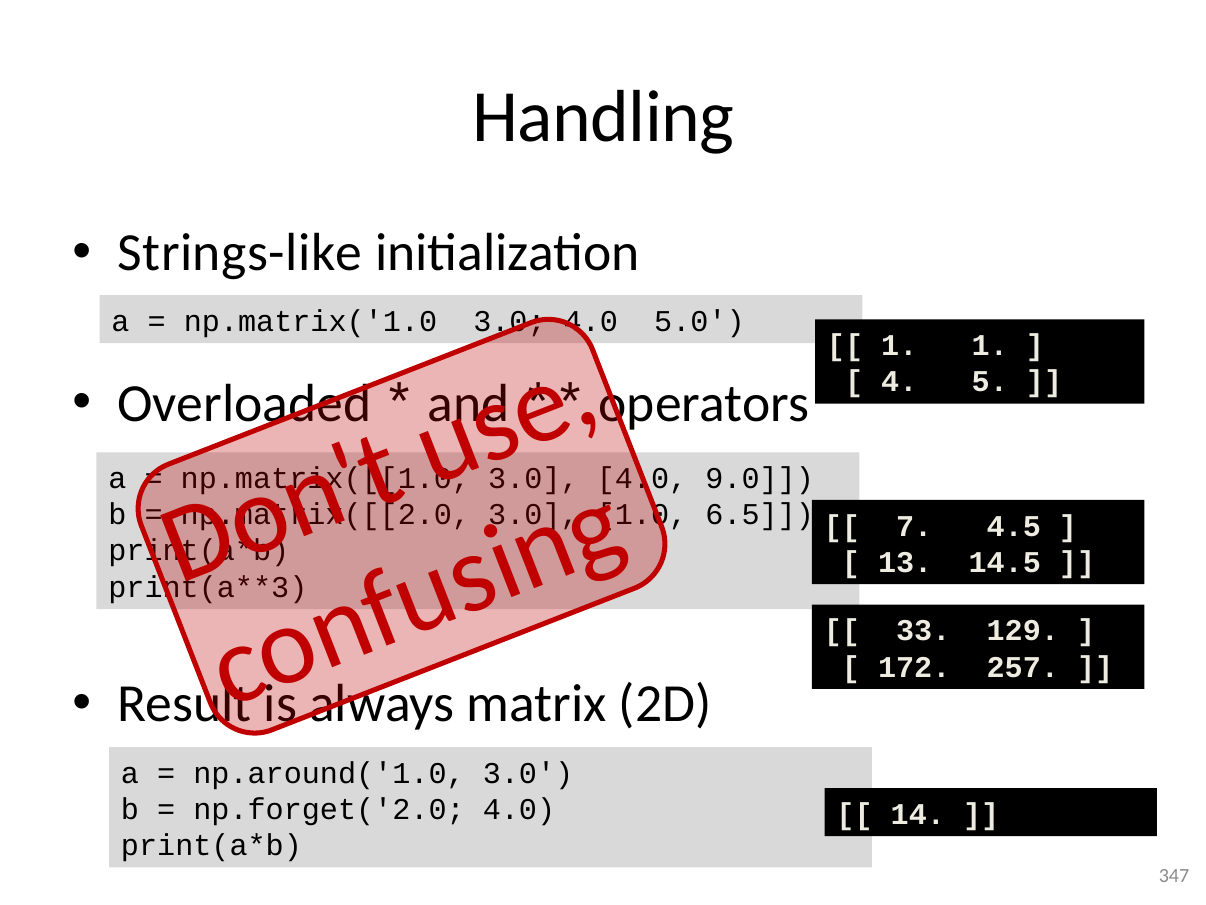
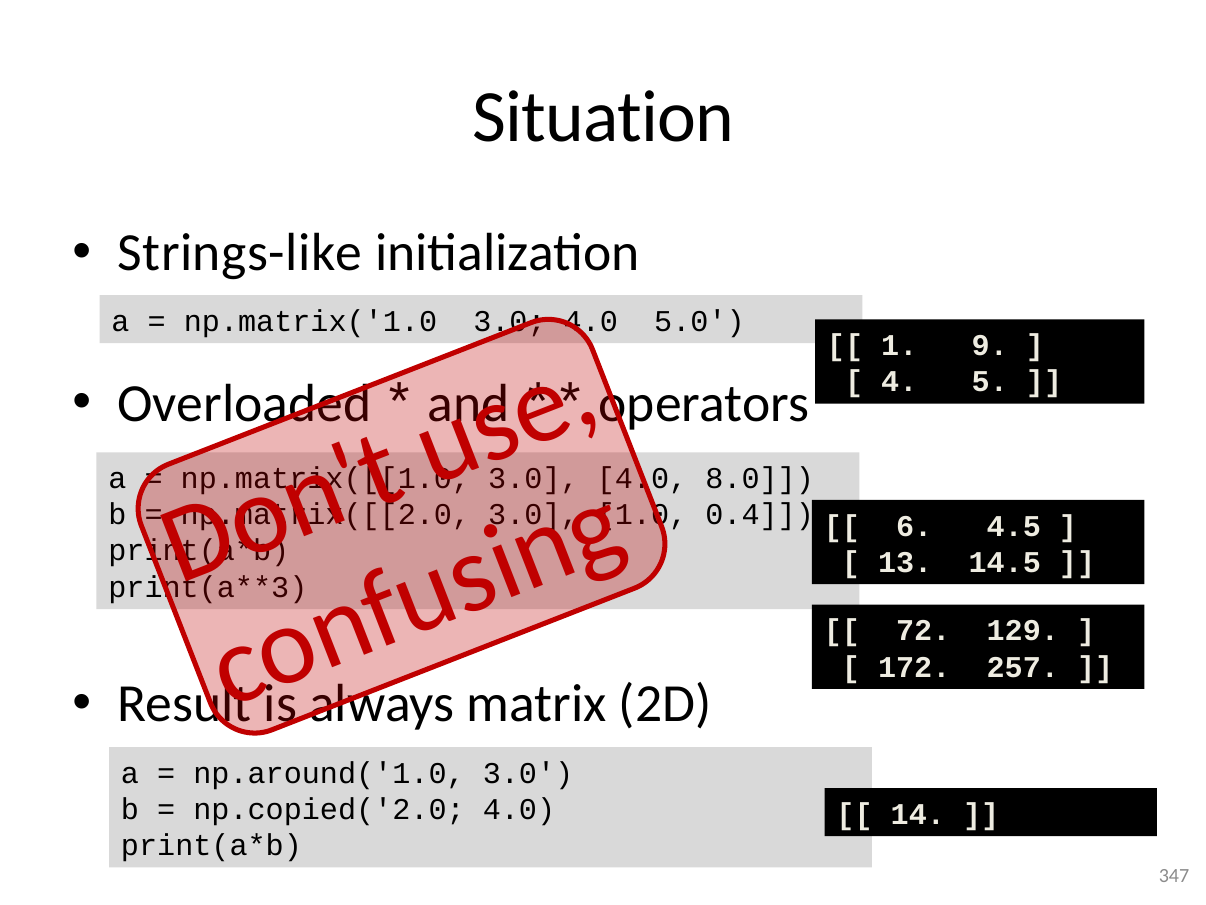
Handling: Handling -> Situation (603, 117)
1 1: 1 -> 9 (990, 345)
9.0: 9.0 -> 8.0 (760, 478)
6.5: 6.5 -> 0.4 (760, 515)
7: 7 -> 6 (914, 526)
33: 33 -> 72 (923, 631)
np.forget('2.0: np.forget('2.0 -> np.copied('2.0 (329, 809)
